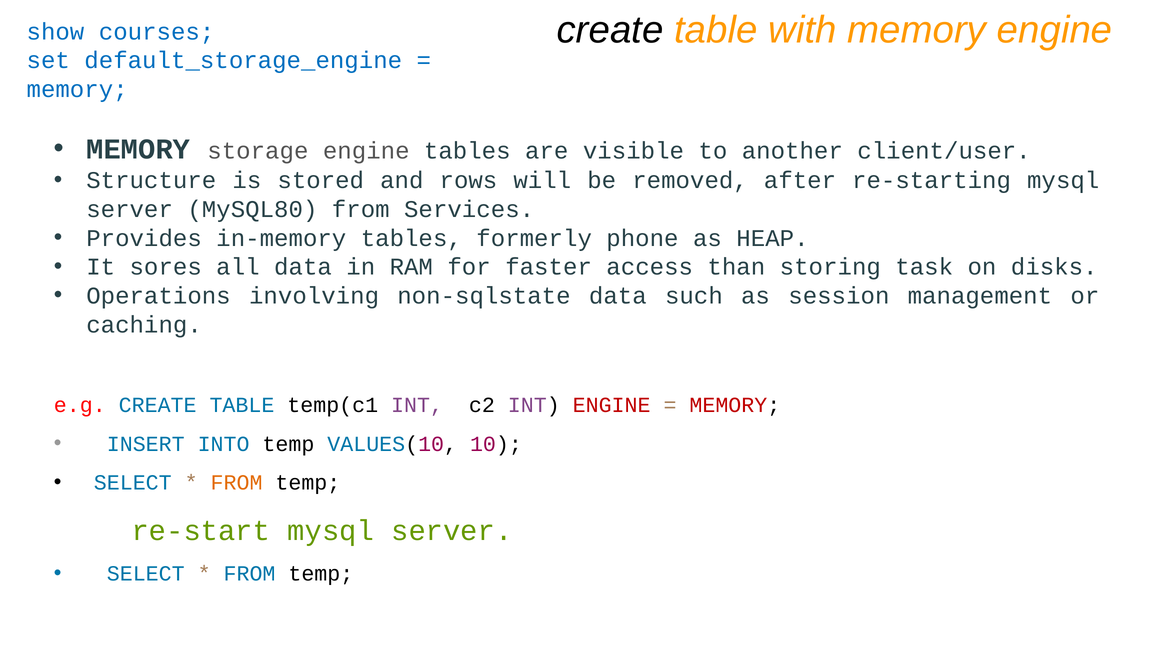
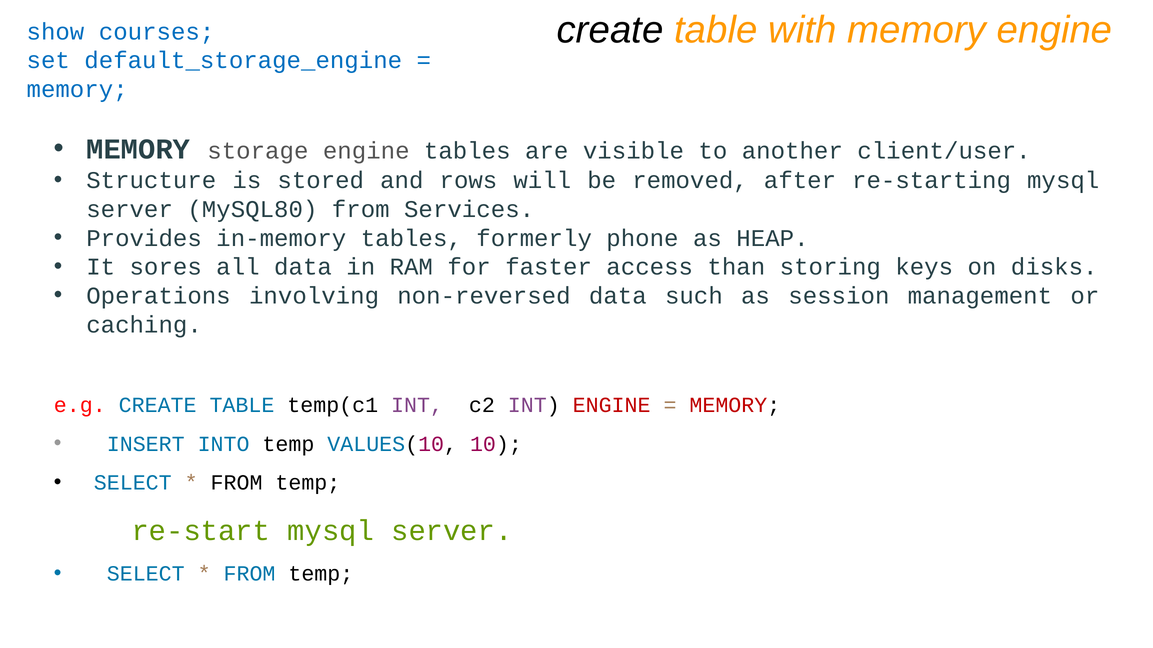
task: task -> keys (924, 267)
non-sqlstate: non-sqlstate -> non-reversed (484, 296)
FROM colour: orange -> black (237, 483)
